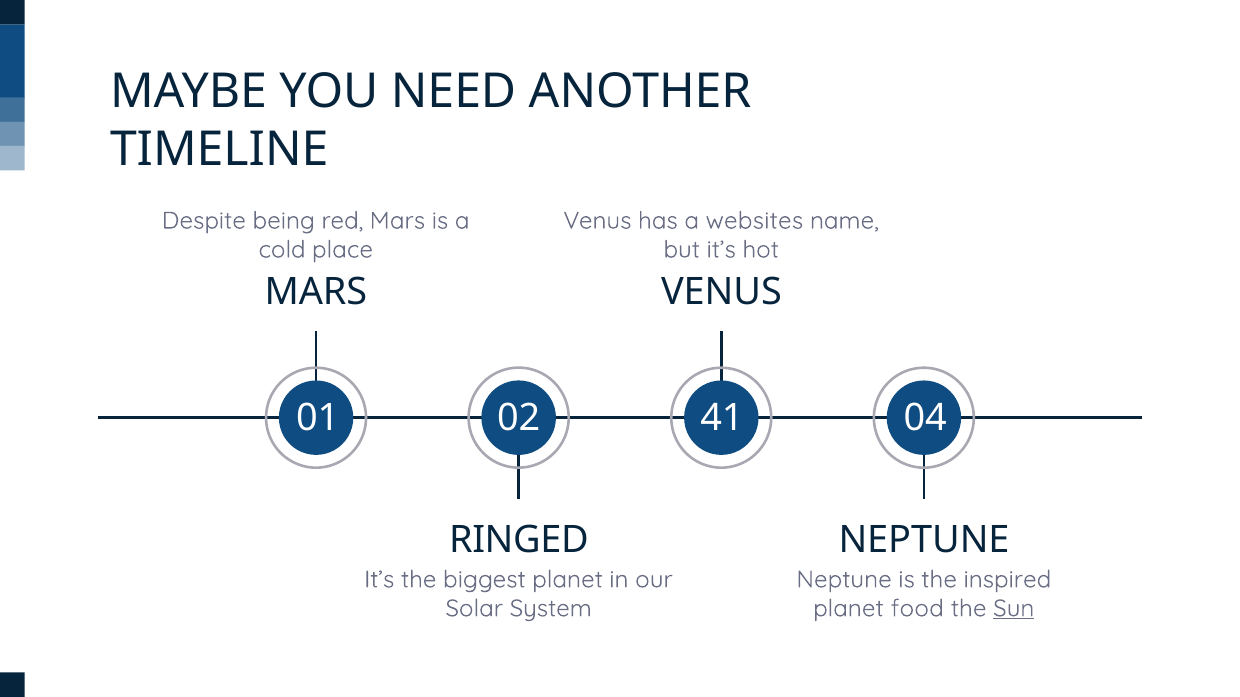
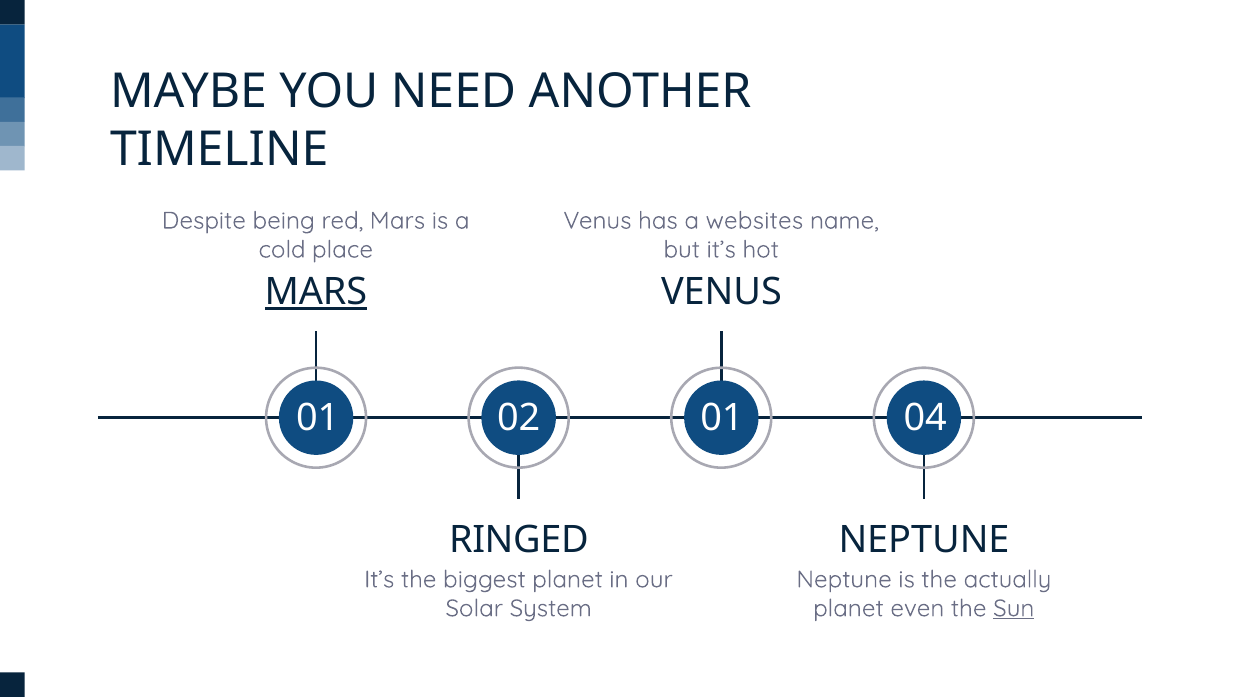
MARS underline: none -> present (316, 293)
02 41: 41 -> 01 (722, 419)
inspired: inspired -> actually (1007, 580)
food: food -> even (917, 609)
